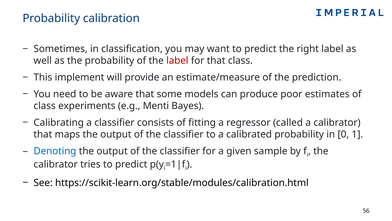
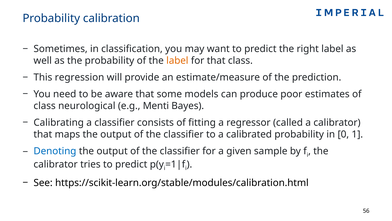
label colour: red -> orange (177, 61)
implement: implement -> regression (80, 77)
experiments: experiments -> neurological (87, 106)
